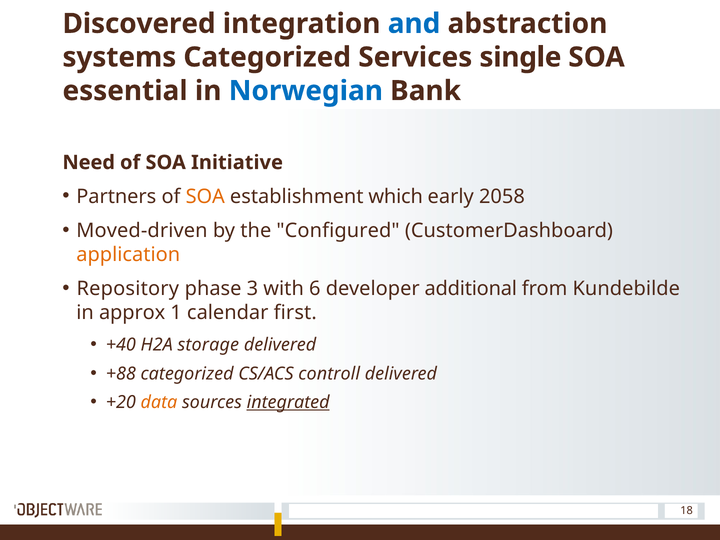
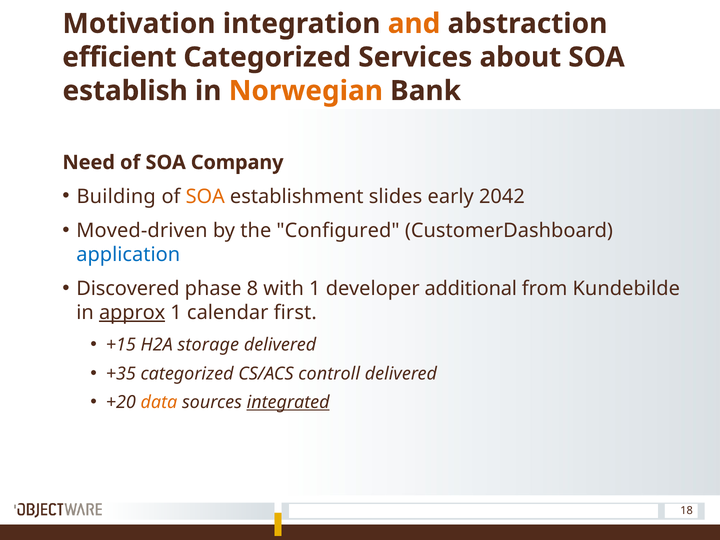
Discovered: Discovered -> Motivation (139, 24)
and colour: blue -> orange (414, 24)
systems: systems -> efficient (119, 57)
single: single -> about (520, 57)
essential: essential -> establish (125, 91)
Norwegian colour: blue -> orange (306, 91)
Initiative: Initiative -> Company (237, 163)
Partners: Partners -> Building (116, 197)
which: which -> slides (396, 197)
2058: 2058 -> 2042 (502, 197)
application colour: orange -> blue (128, 255)
Repository: Repository -> Discovered (128, 289)
3: 3 -> 8 (252, 289)
with 6: 6 -> 1 (315, 289)
approx underline: none -> present (132, 313)
+40: +40 -> +15 (121, 345)
+88: +88 -> +35 (121, 374)
